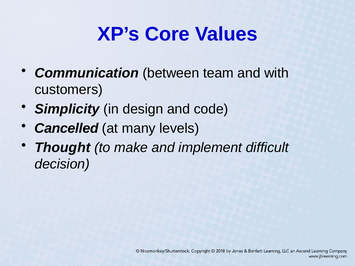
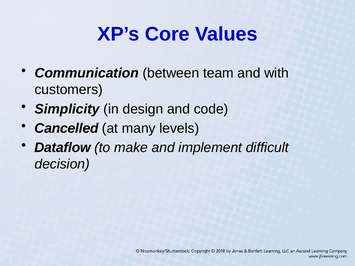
Thought: Thought -> Dataflow (63, 148)
